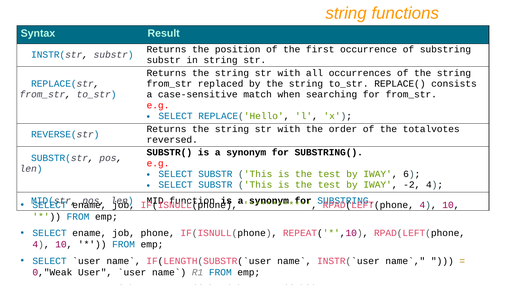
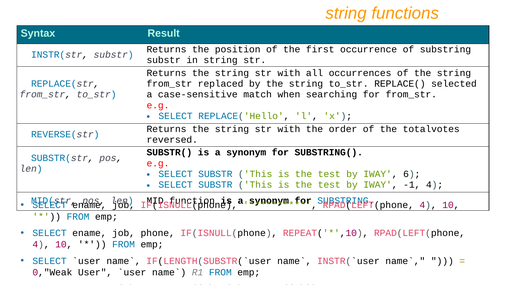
consists: consists -> selected (454, 84)
-2: -2 -> -1 (412, 185)
